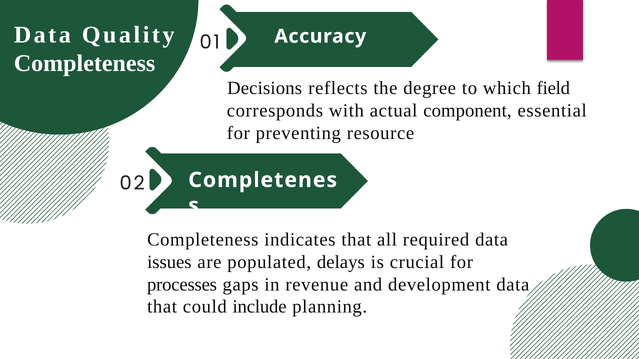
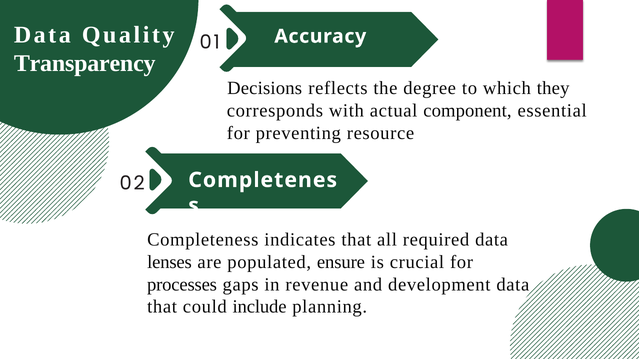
Completeness: Completeness -> Transparency (85, 64)
field: field -> they (553, 88)
issues: issues -> lenses (169, 262)
delays: delays -> ensure (341, 262)
